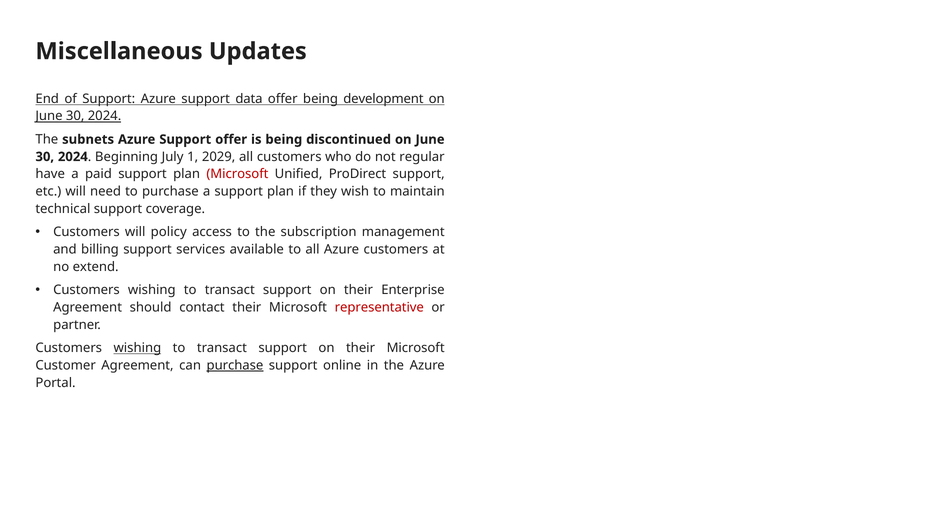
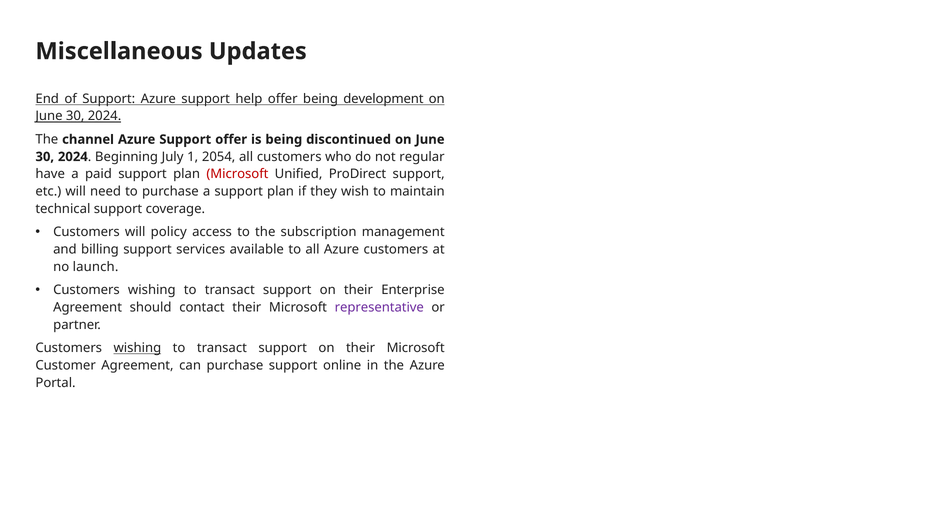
data: data -> help (249, 99)
subnets: subnets -> channel (88, 139)
2029: 2029 -> 2054 (219, 157)
extend: extend -> launch (96, 267)
representative colour: red -> purple (379, 308)
purchase underline: present -> none (235, 365)
